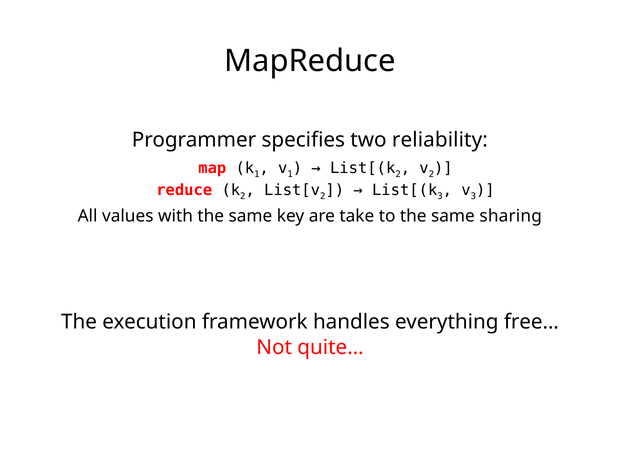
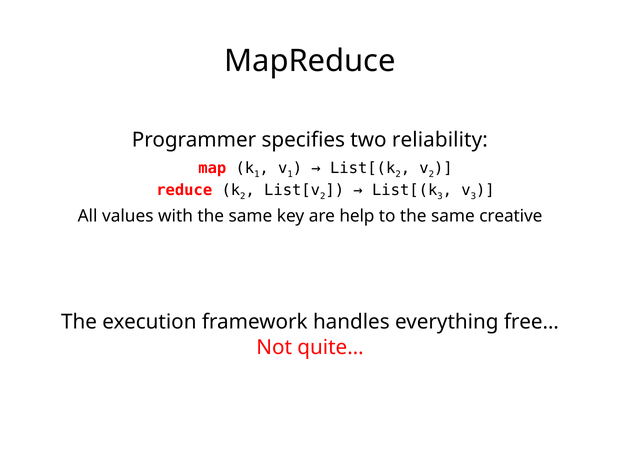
take: take -> help (357, 216)
sharing: sharing -> creative (511, 216)
